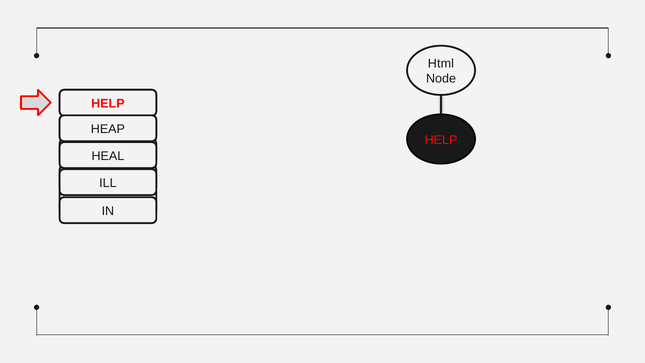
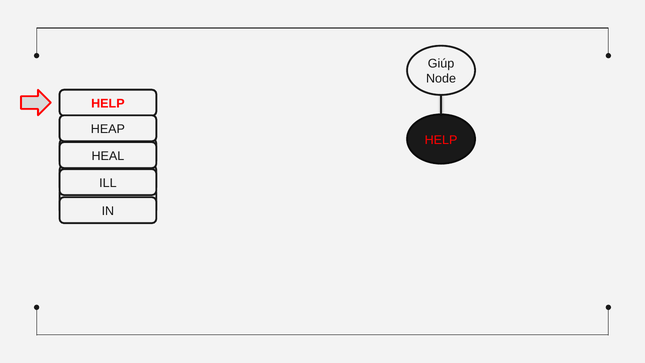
Html: Html -> Giúp (441, 64)
